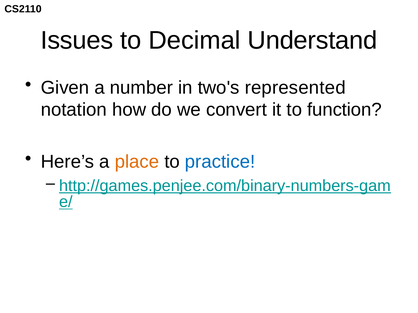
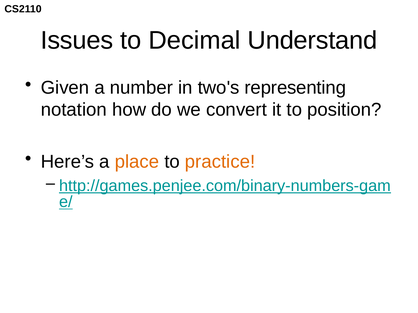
represented: represented -> representing (295, 88)
function: function -> position (344, 110)
practice colour: blue -> orange (220, 162)
